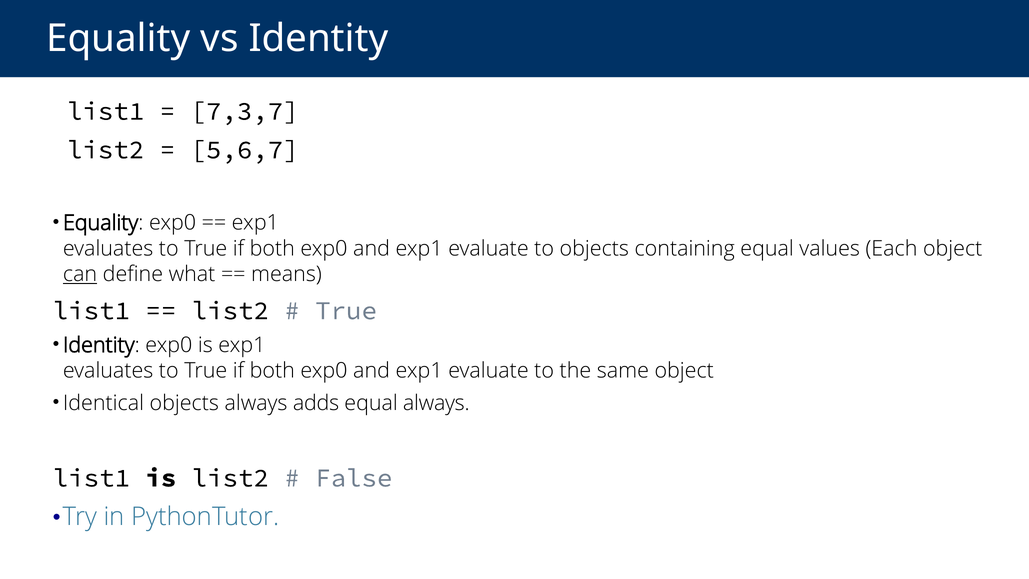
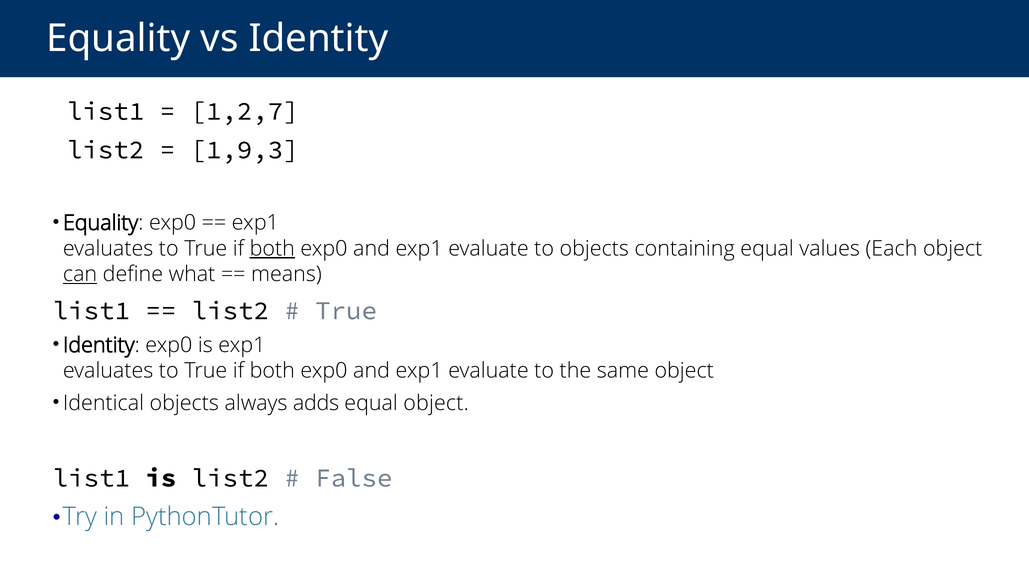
7,3,7: 7,3,7 -> 1,2,7 (245, 111)
5,6,7: 5,6,7 -> 1,9,3 (245, 150)
both underline: none -> present (272, 249)
equal always: always -> object (436, 403)
